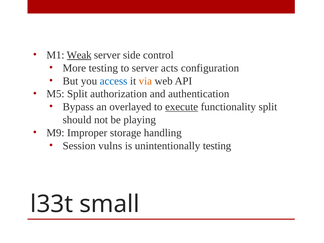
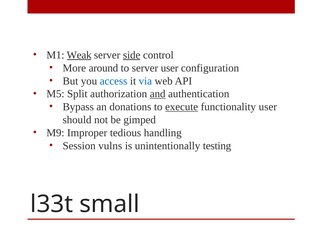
side underline: none -> present (132, 55)
More testing: testing -> around (103, 68)
server acts: acts -> user (170, 68)
via colour: orange -> blue (145, 81)
and underline: none -> present (158, 94)
overlayed: overlayed -> donations (130, 107)
functionality split: split -> user (268, 107)
playing: playing -> gimped (140, 120)
storage: storage -> tedious (126, 133)
